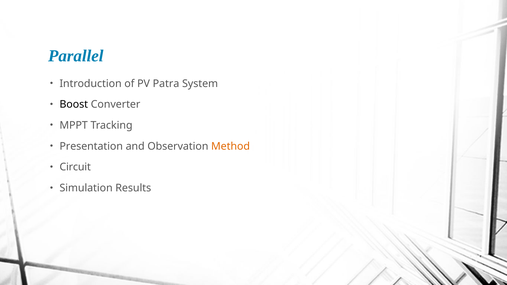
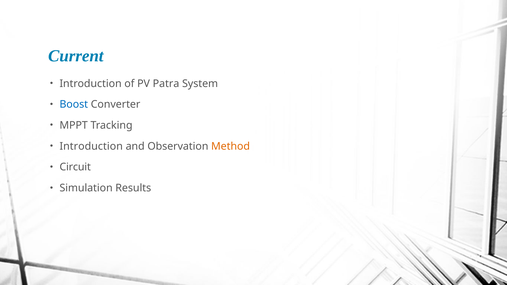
Parallel: Parallel -> Current (76, 56)
Boost colour: black -> blue (74, 105)
Presentation: Presentation -> Introduction (91, 146)
